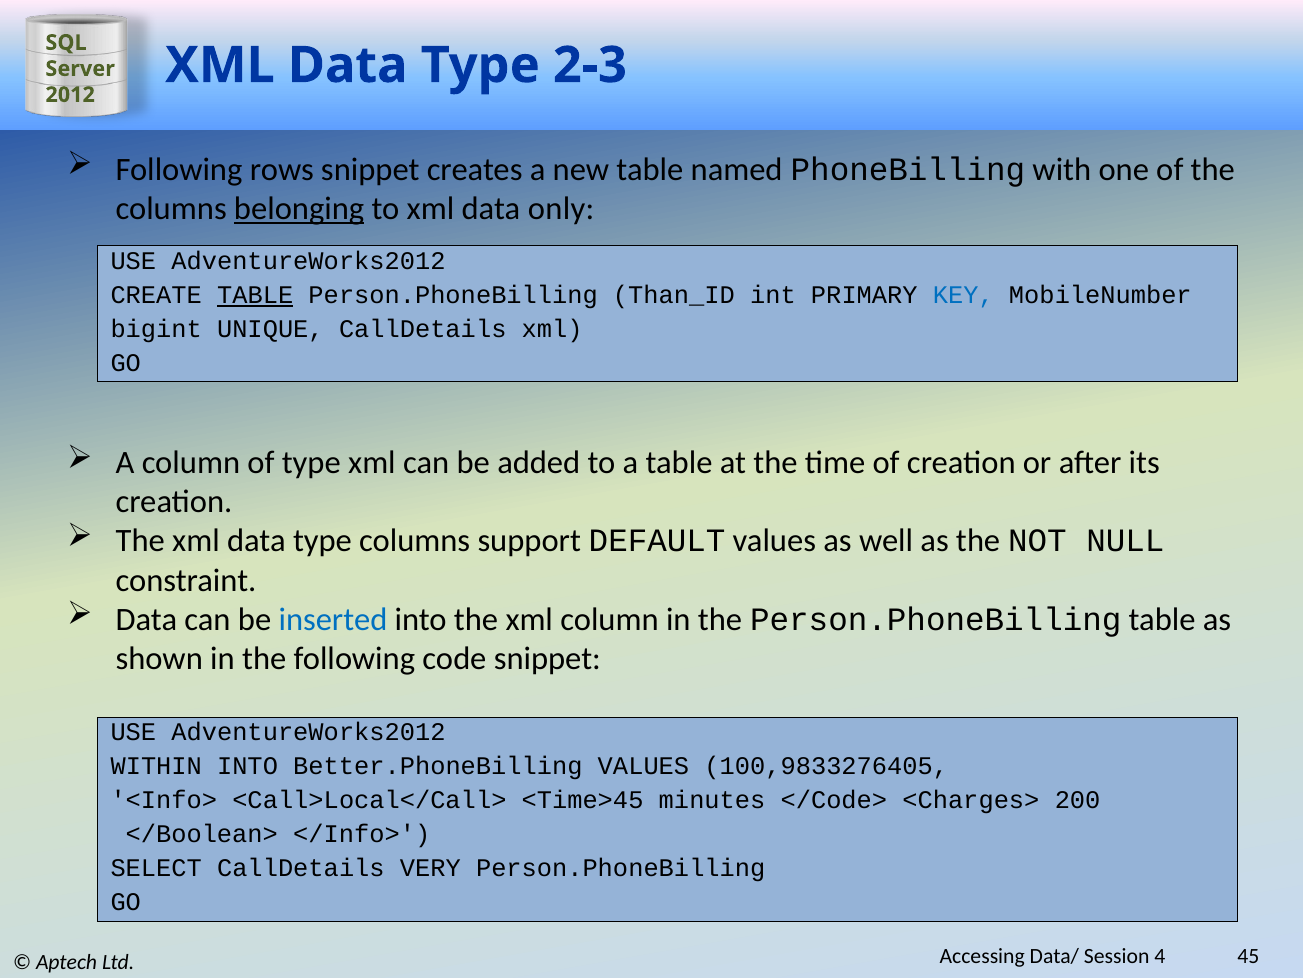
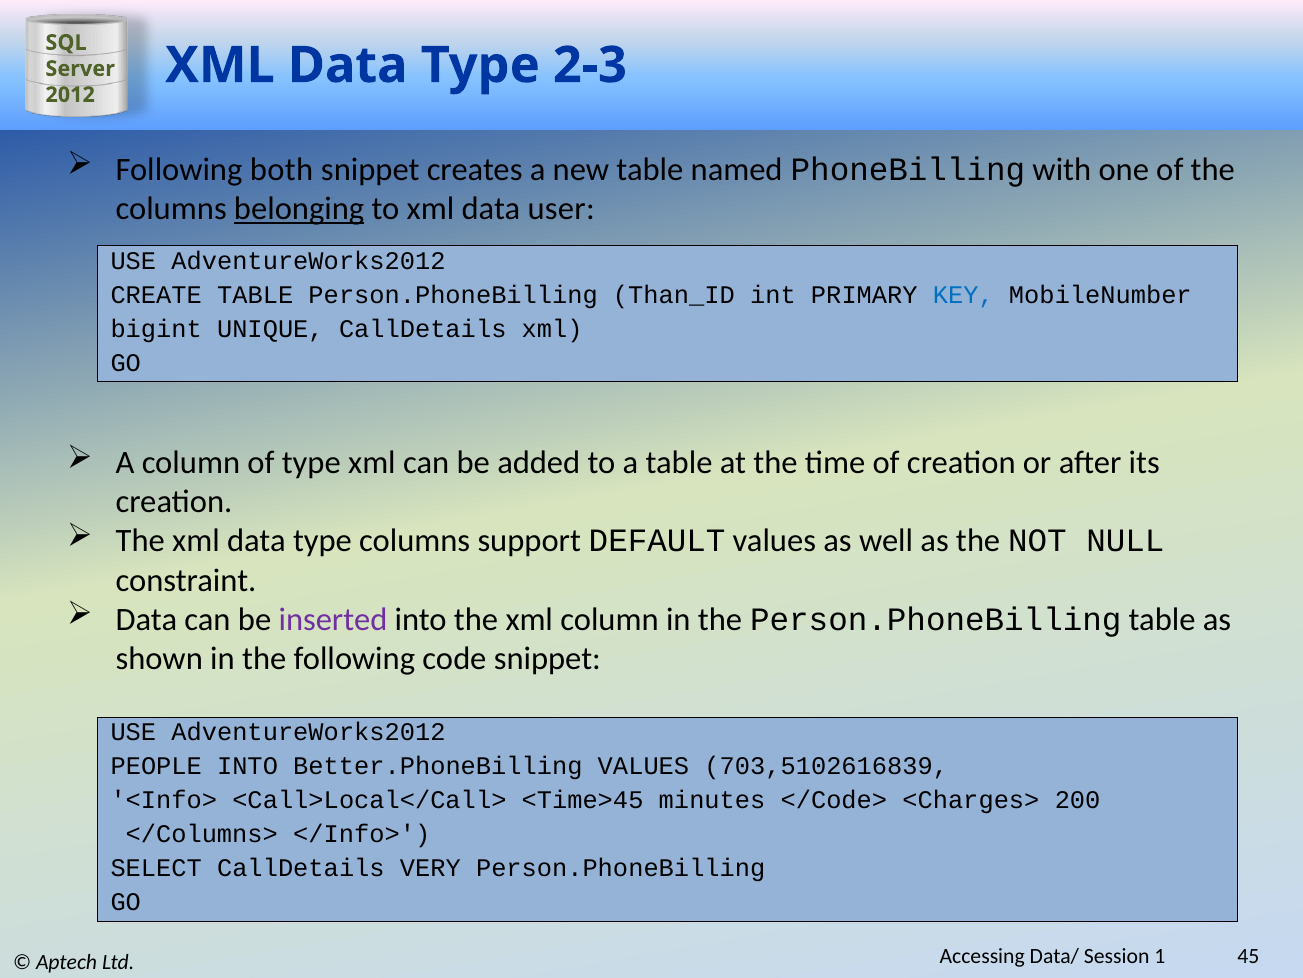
rows: rows -> both (282, 169)
only: only -> user (561, 208)
TABLE underline: present -> none (255, 295)
inserted colour: blue -> purple (333, 619)
WITHIN: WITHIN -> PEOPLE (156, 766)
100,9833276405: 100,9833276405 -> 703,5102616839 (826, 766)
</Boolean>: </Boolean> -> </Columns> (202, 834)
4: 4 -> 1 (1160, 956)
